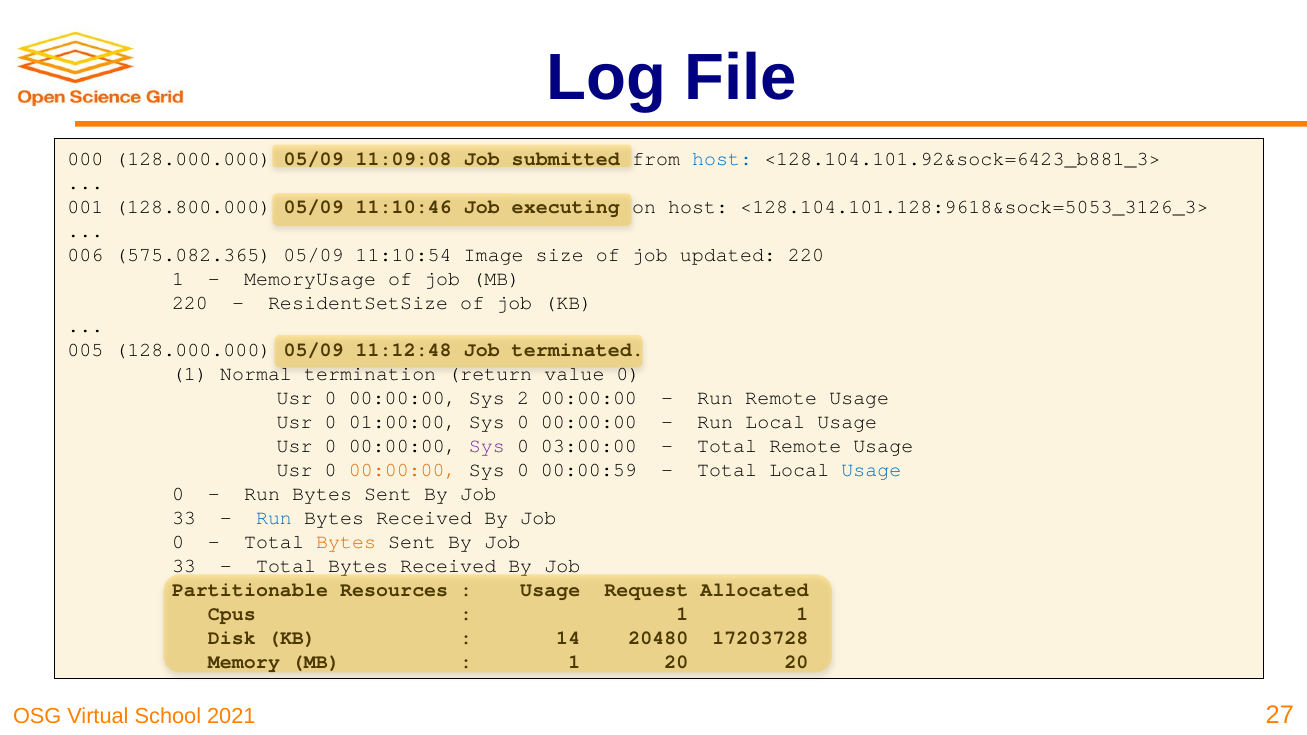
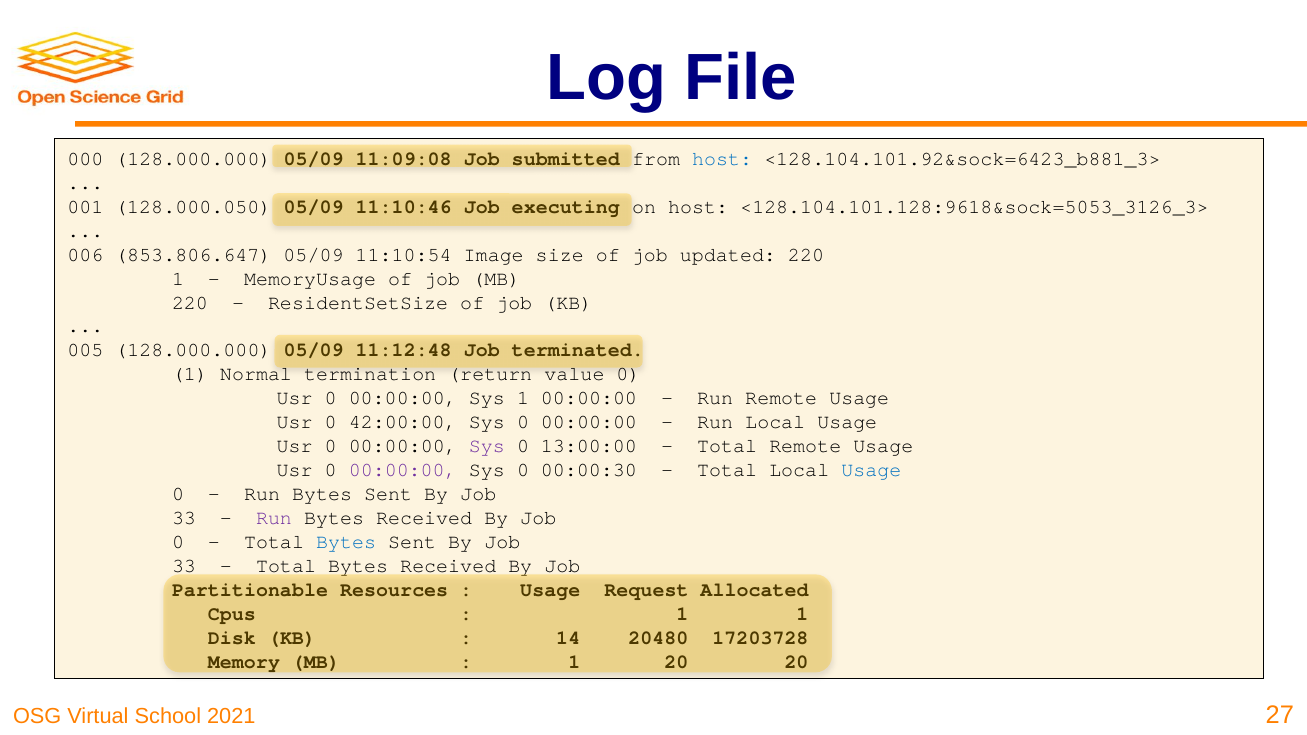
128.800.000: 128.800.000 -> 128.000.050 (193, 207)
575.082.365: 575.082.365 -> 853.806.647 (193, 255)
Sys 2: 2 -> 1 (523, 398)
01:00:00: 01:00:00 -> 42:00:00 (403, 422)
03:00:00: 03:00:00 -> 13:00:00 (589, 446)
00:00:00 colour: orange -> purple (403, 470)
00:00:59: 00:00:59 -> 00:00:30 (589, 470)
Run colour: blue -> purple (274, 518)
Bytes colour: orange -> blue (346, 542)
